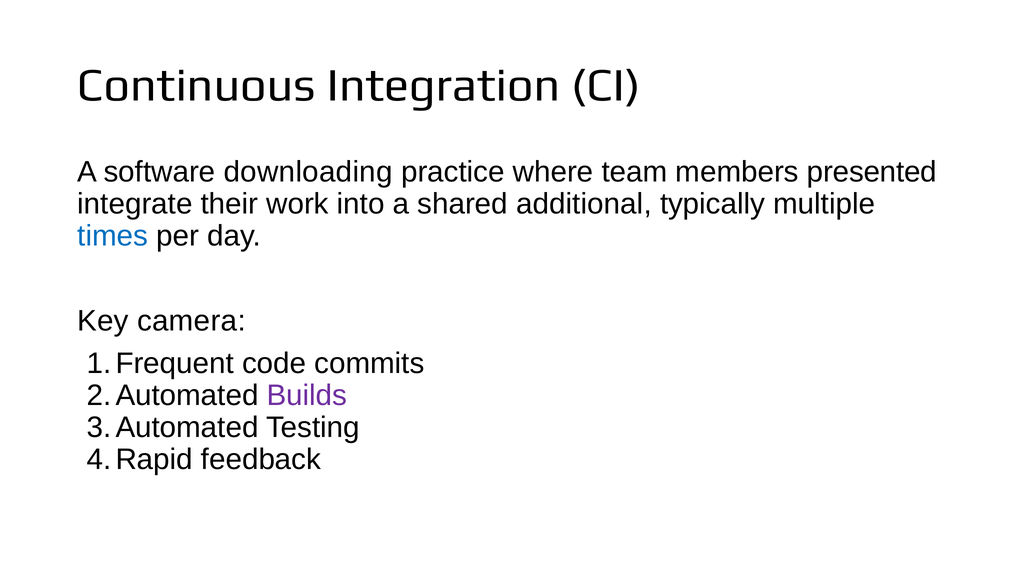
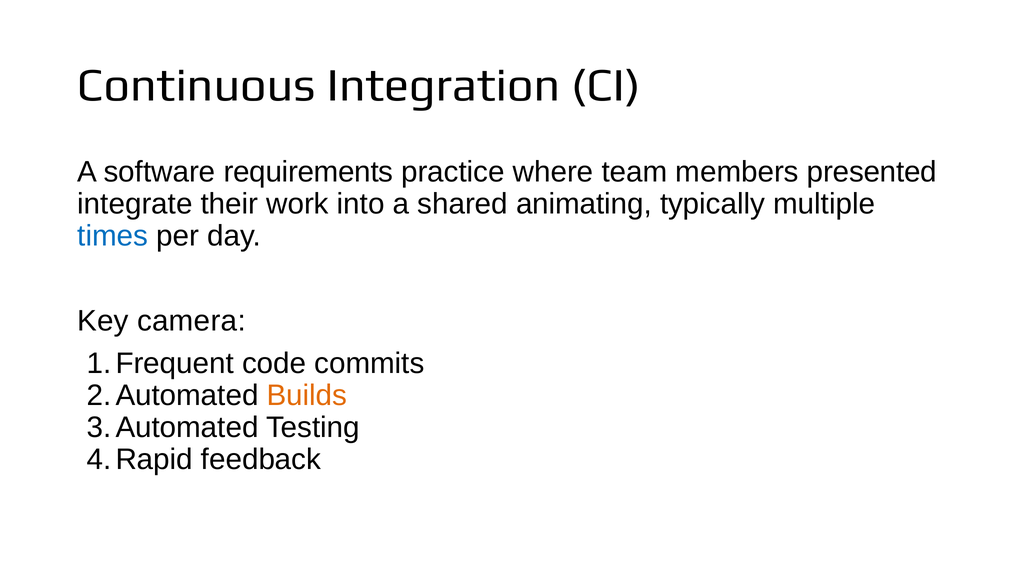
downloading: downloading -> requirements (308, 172)
additional: additional -> animating (584, 204)
Builds colour: purple -> orange (307, 395)
